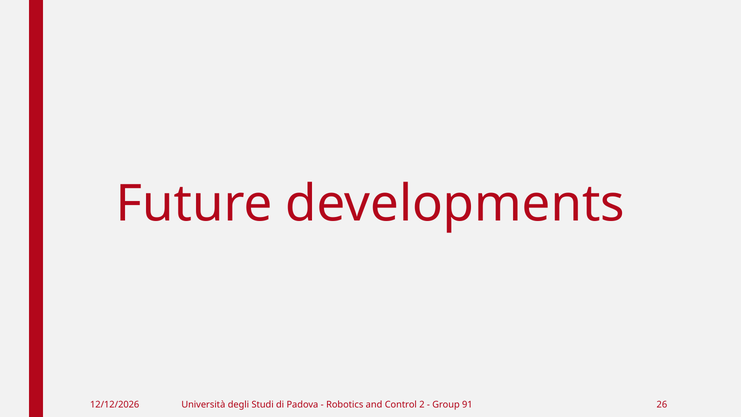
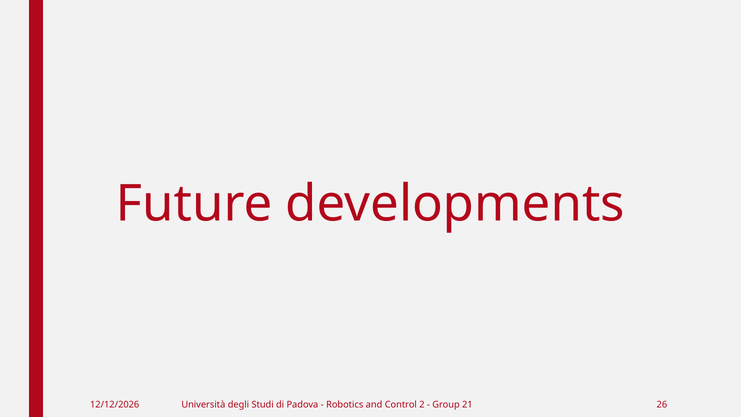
91: 91 -> 21 (467, 404)
